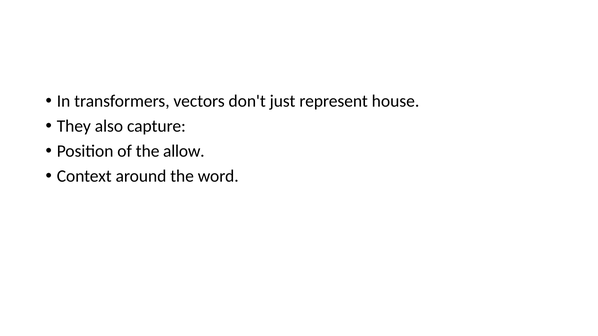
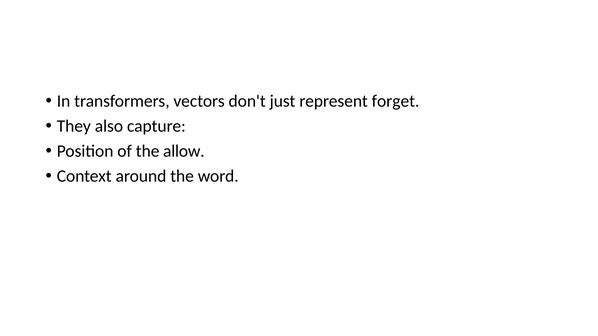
house: house -> forget (396, 101)
